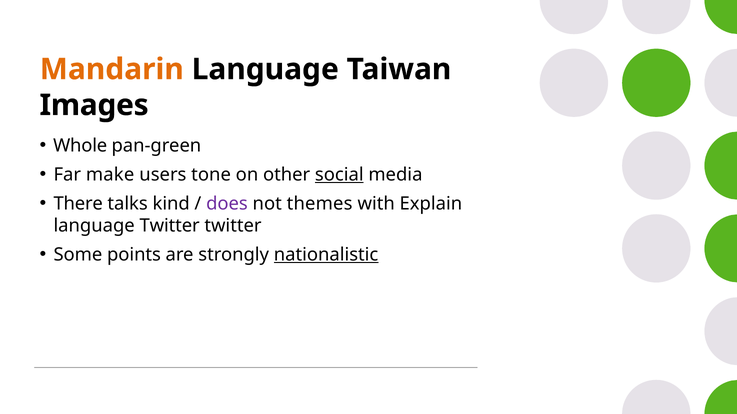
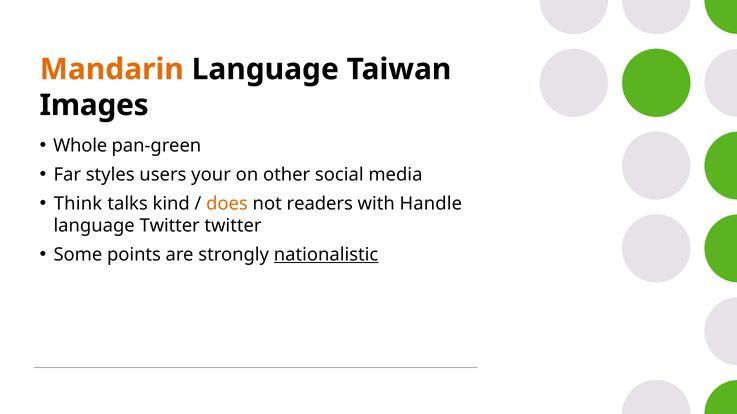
make: make -> styles (110, 175)
tone: tone -> your (211, 175)
social underline: present -> none (339, 175)
There: There -> Think (78, 204)
does colour: purple -> orange (227, 204)
themes: themes -> readers (320, 204)
Explain: Explain -> Handle (431, 204)
